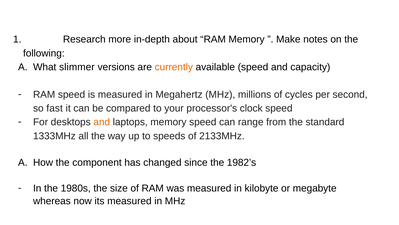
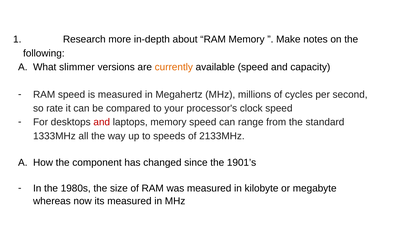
fast: fast -> rate (55, 108)
and colour: orange -> red (102, 122)
1982’s: 1982’s -> 1901’s (242, 162)
